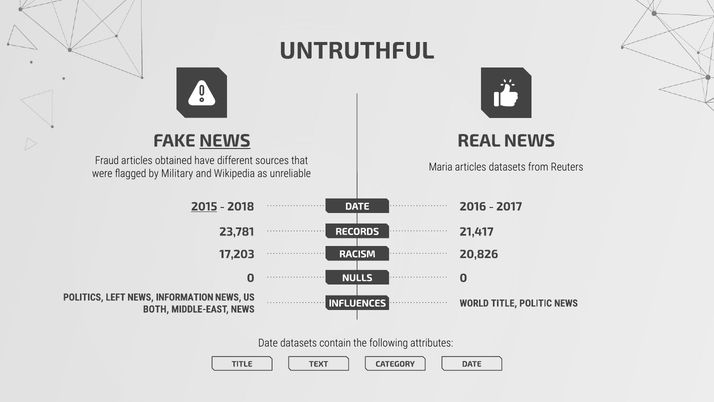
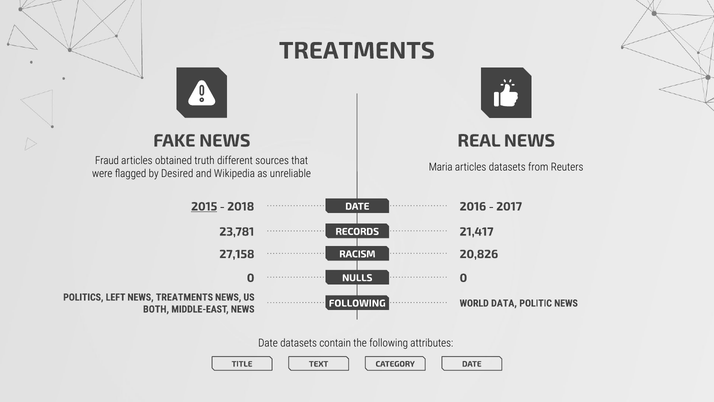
UNTRUTHFUL: UNTRUTHFUL -> TREATMENTS (357, 51)
NEWS underline: present -> none (225, 141)
have: have -> truth (205, 160)
Military: Military -> Desired (177, 173)
17,203: 17,203 -> 27,158 (237, 254)
NEWS INFORMATION: INFORMATION -> TREATMENTS (184, 297)
INFLUENCES: INFLUENCES -> FOLLOWING (357, 303)
WORLD TITLE: TITLE -> DATA (504, 303)
